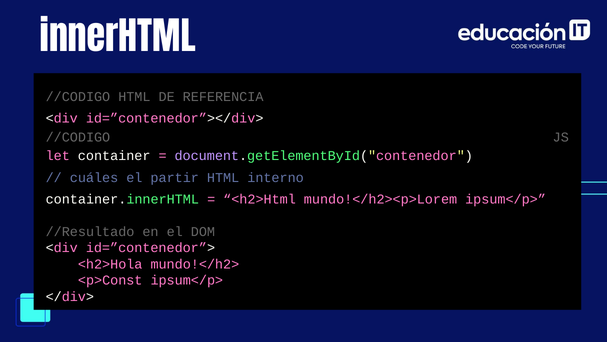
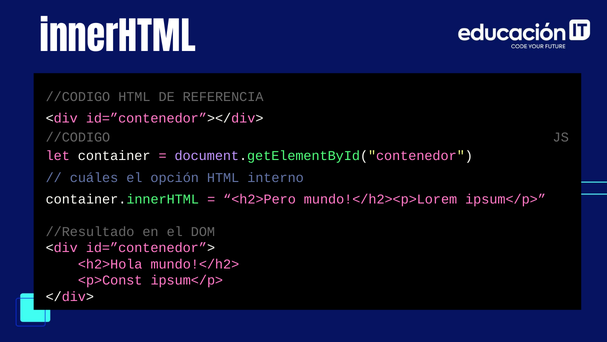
partir: partir -> opción (175, 177)
<h2>Html: <h2>Html -> <h2>Pero (260, 199)
